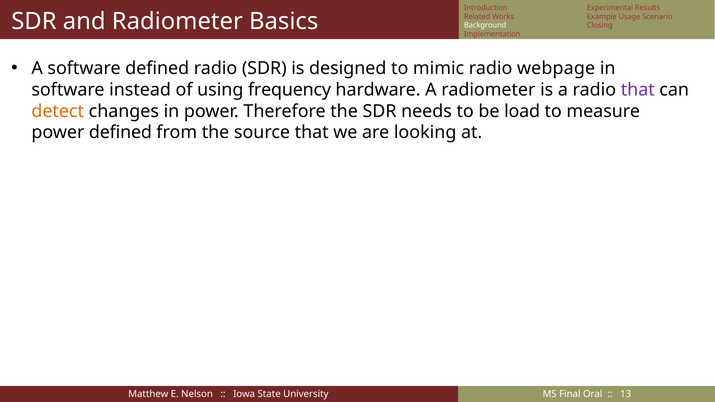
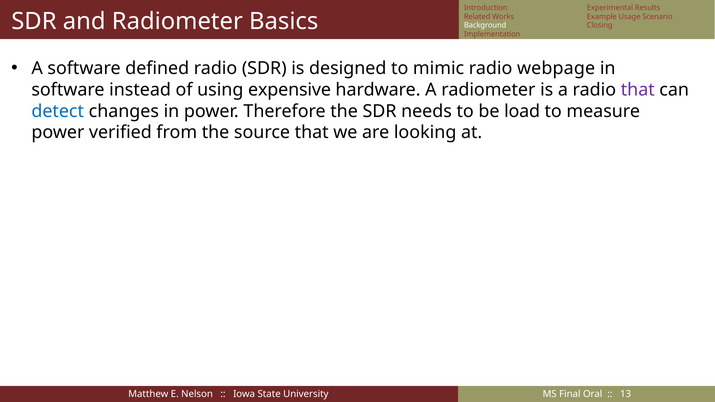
frequency: frequency -> expensive (290, 90)
detect colour: orange -> blue (58, 111)
power defined: defined -> verified (120, 133)
